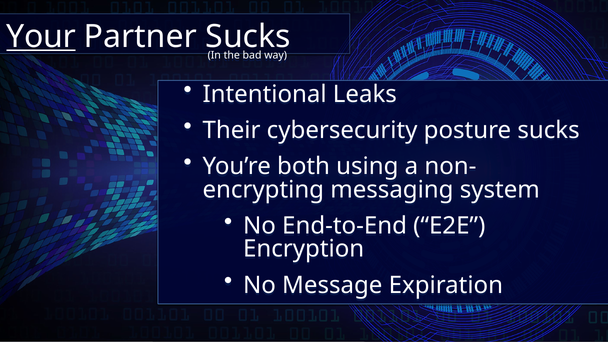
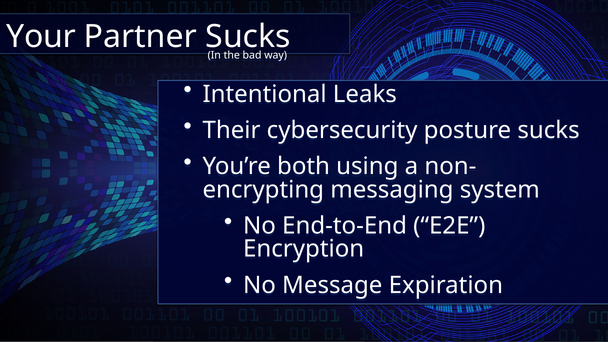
Your underline: present -> none (41, 36)
